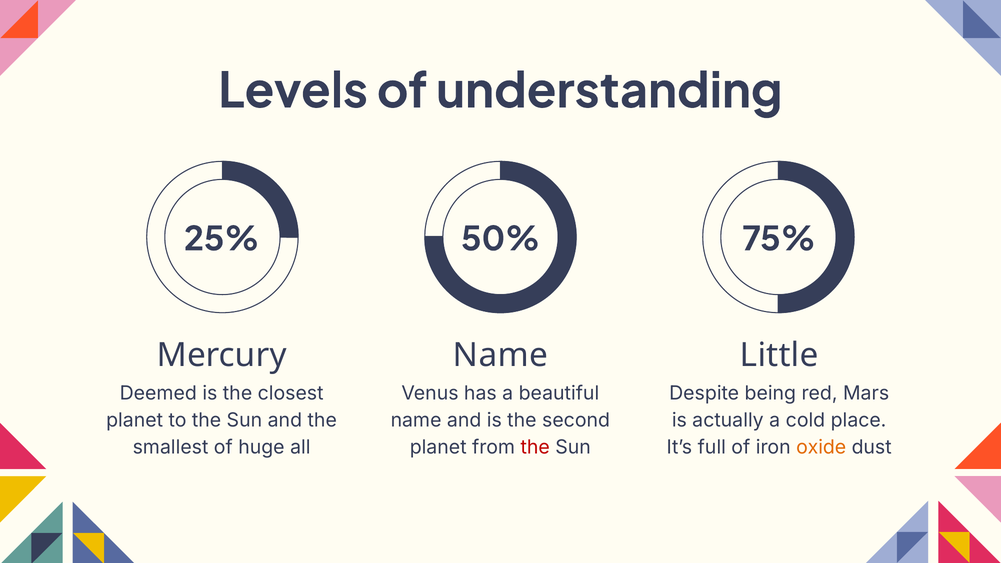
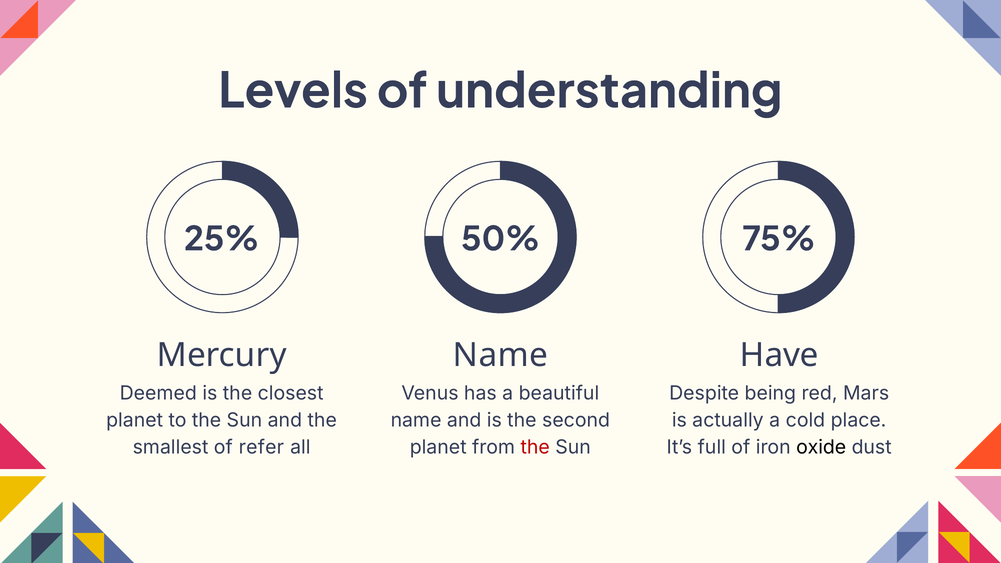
Little: Little -> Have (779, 355)
huge: huge -> refer (261, 447)
oxide colour: orange -> black (821, 447)
